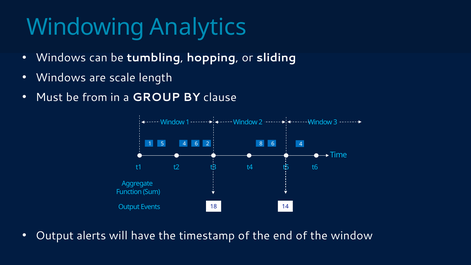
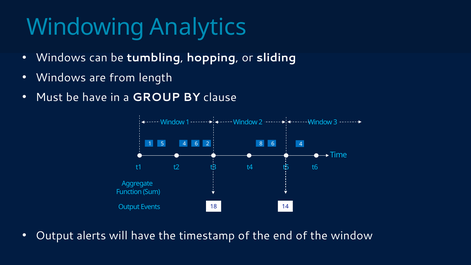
scale: scale -> from (122, 78)
be from: from -> have (95, 97)
